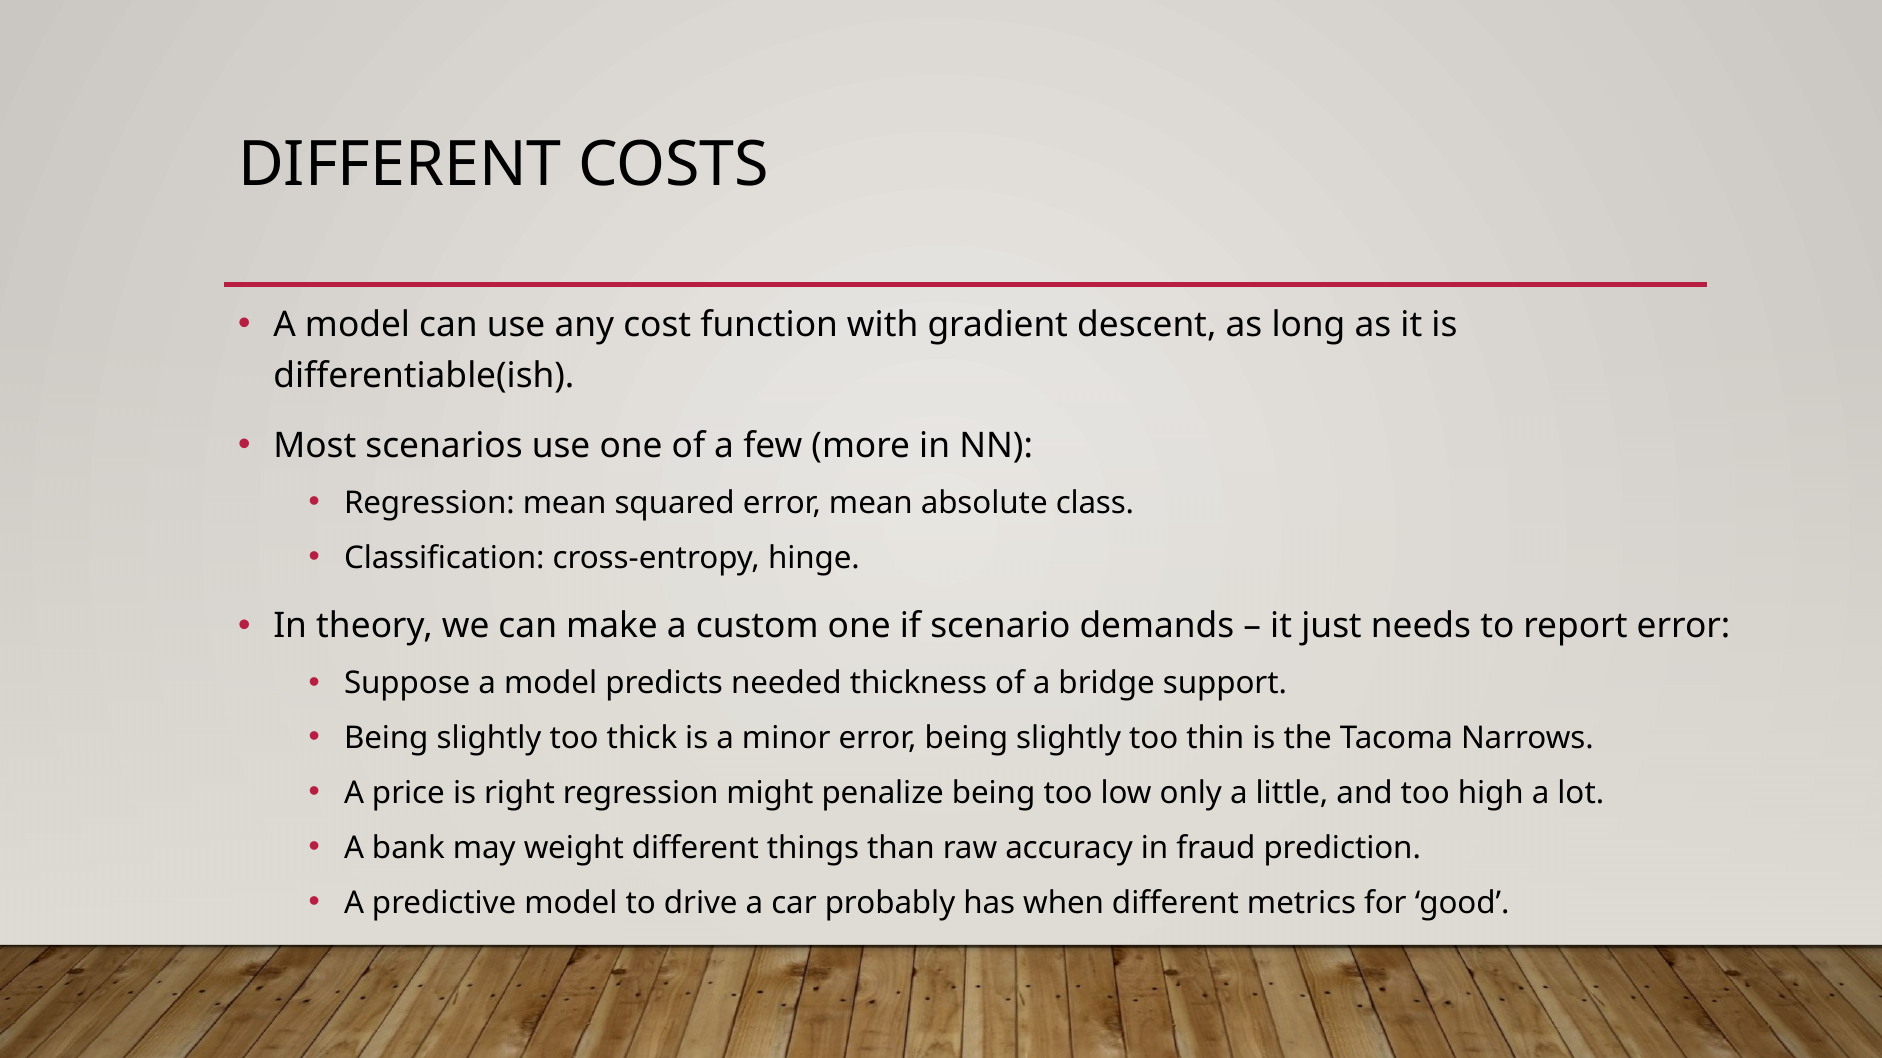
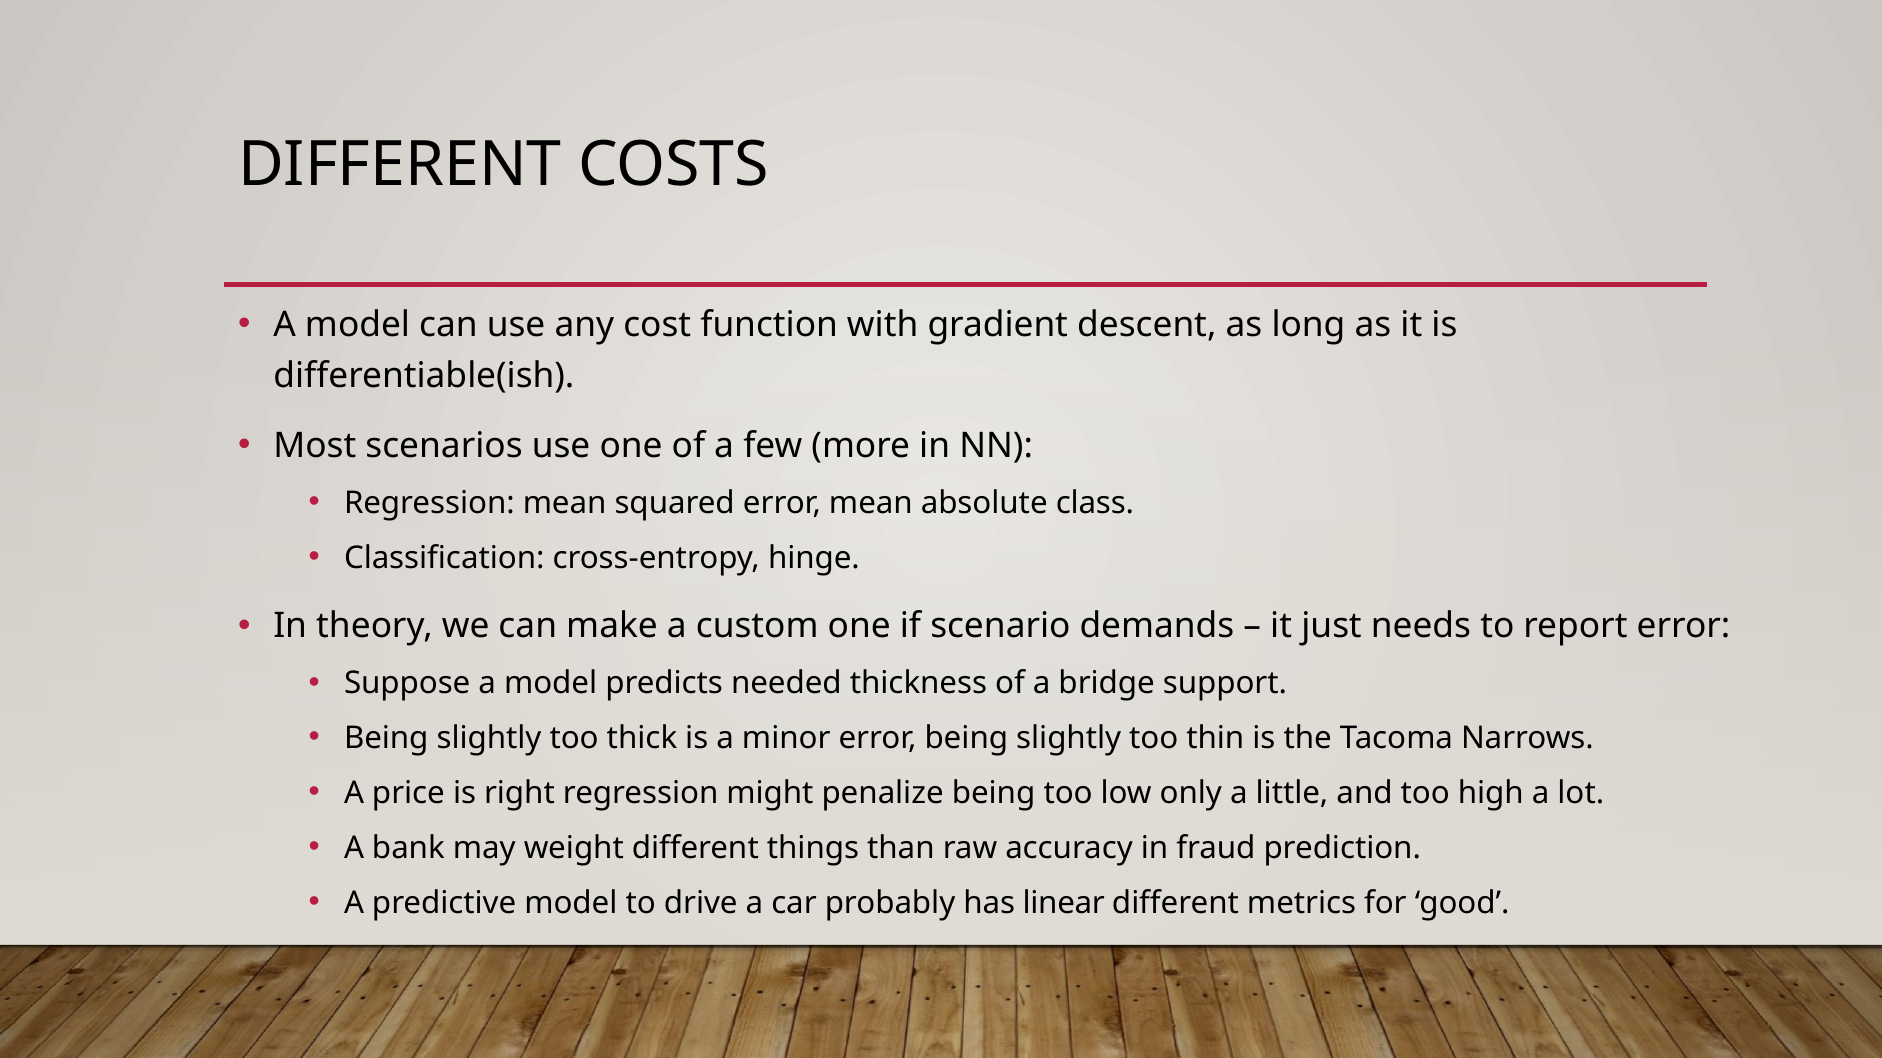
when: when -> linear (1064, 903)
